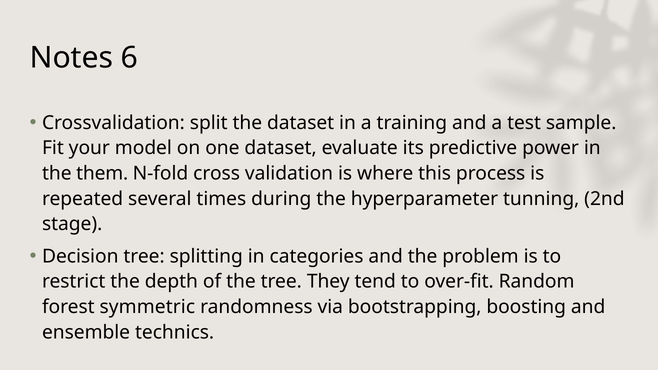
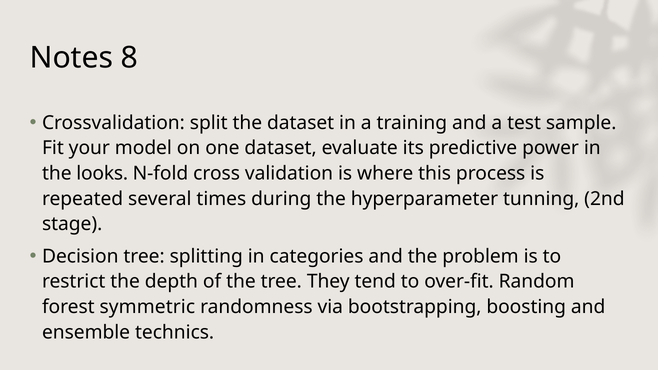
6: 6 -> 8 (130, 58)
them: them -> looks (102, 173)
